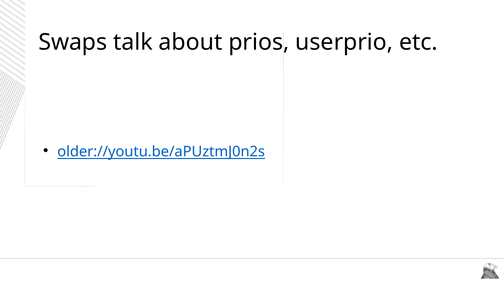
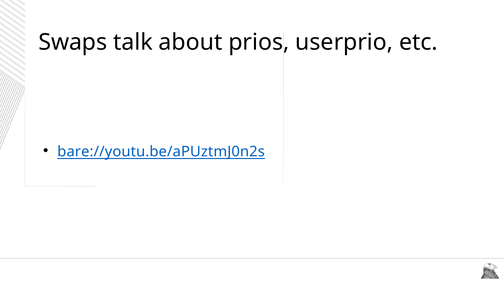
older://youtu.be/aPUztmJ0n2s: older://youtu.be/aPUztmJ0n2s -> bare://youtu.be/aPUztmJ0n2s (161, 152)
